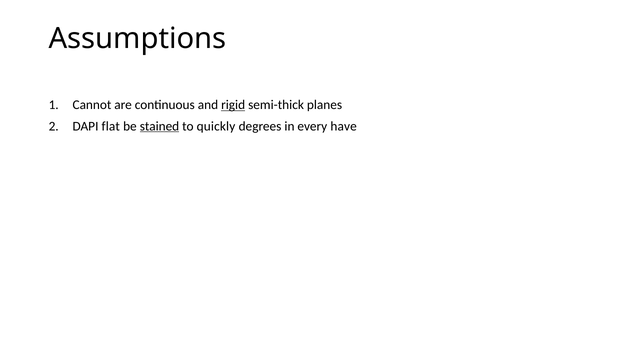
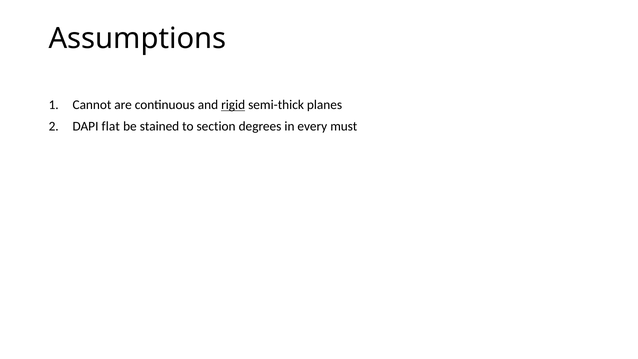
stained underline: present -> none (159, 126)
quickly: quickly -> section (216, 126)
have: have -> must (344, 126)
